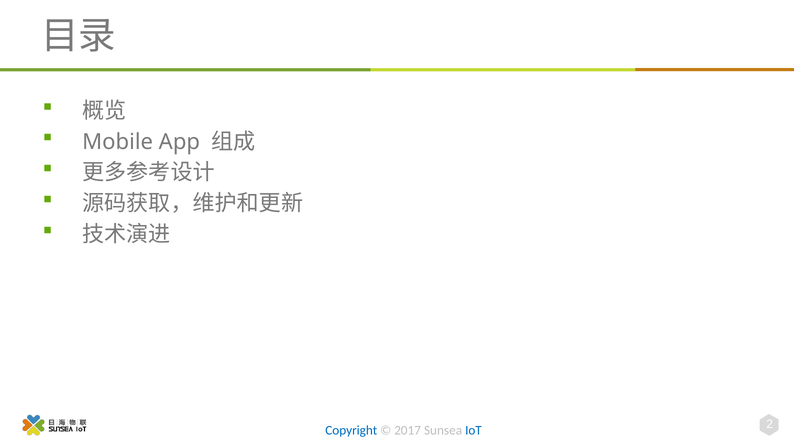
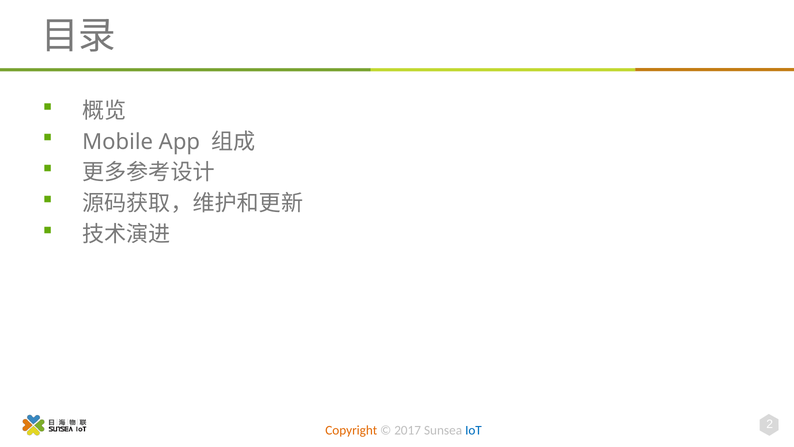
Copyright colour: blue -> orange (351, 430)
